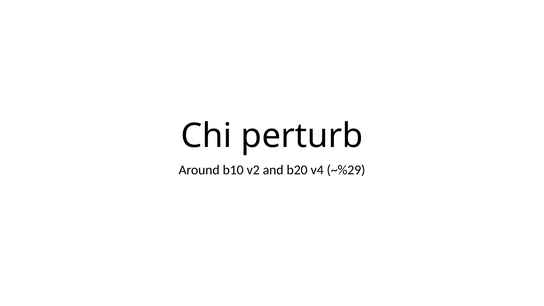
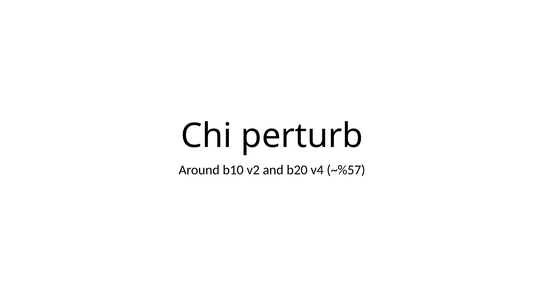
~%29: ~%29 -> ~%57 (346, 170)
